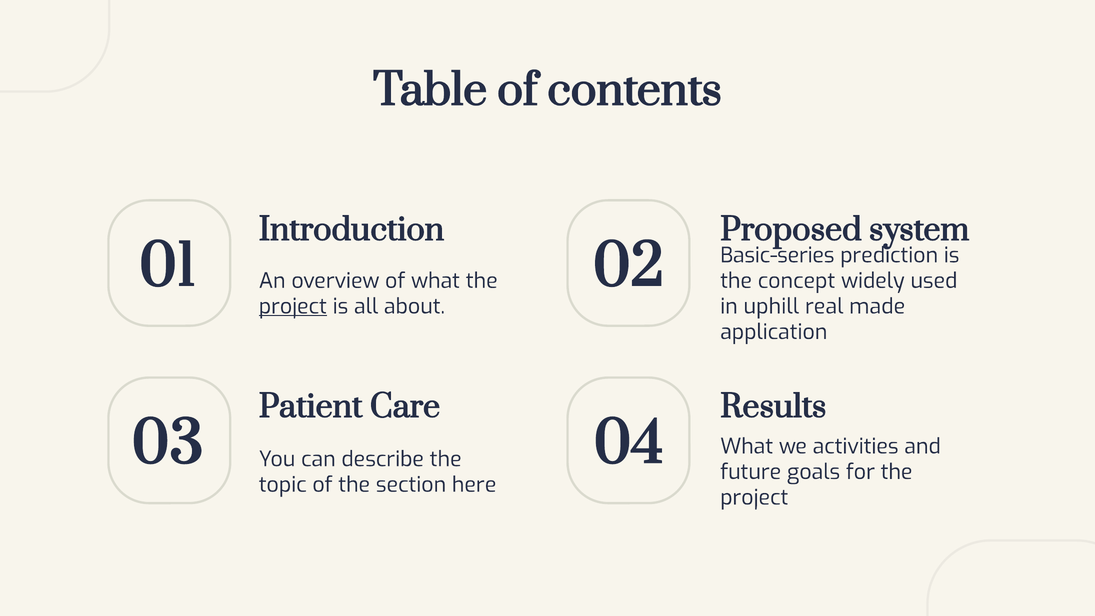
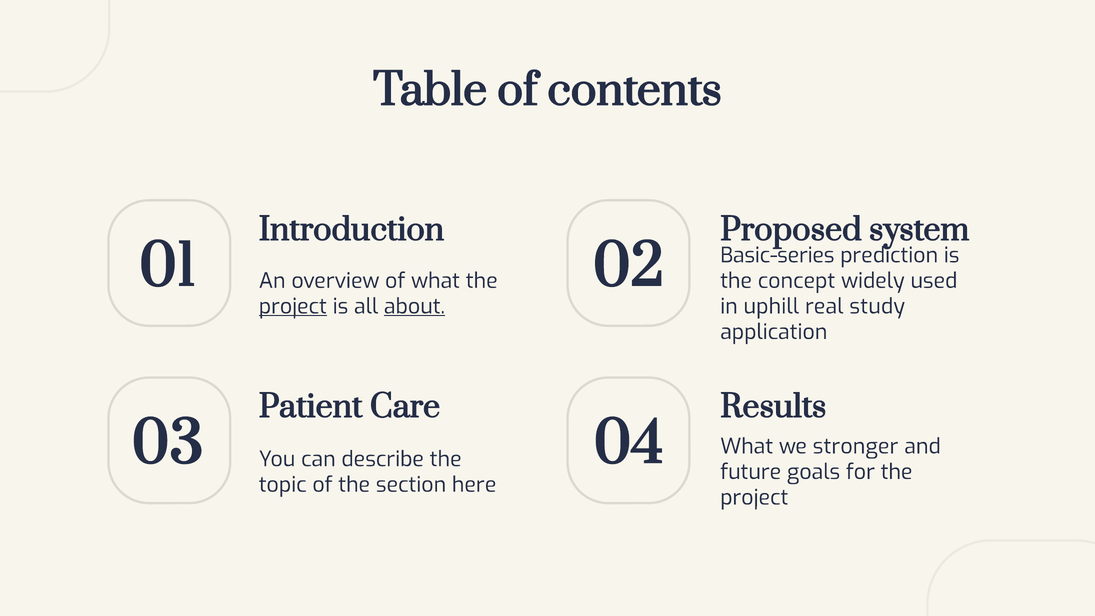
about underline: none -> present (414, 306)
made: made -> study (877, 306)
activities: activities -> stronger (856, 446)
